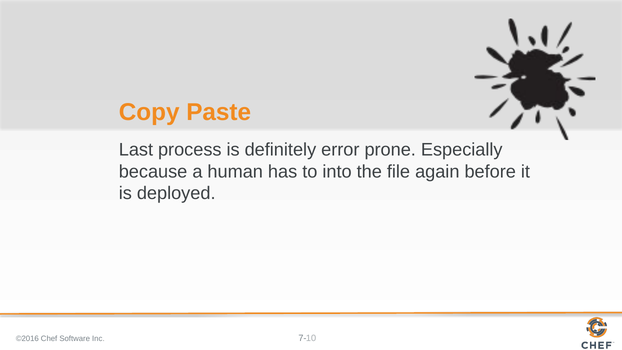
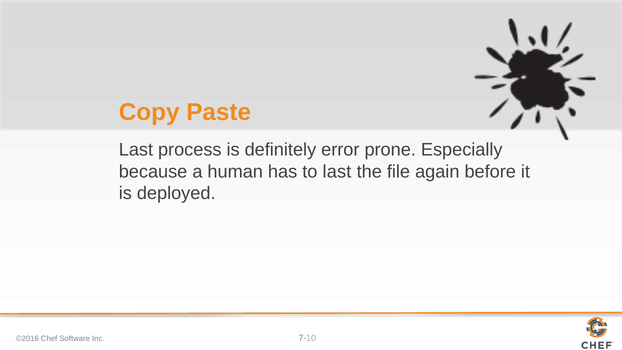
to into: into -> last (337, 172)
